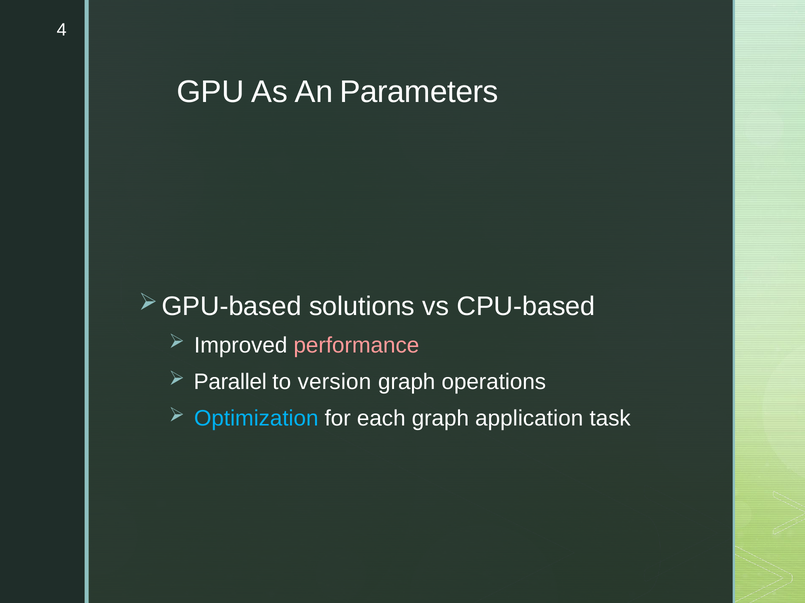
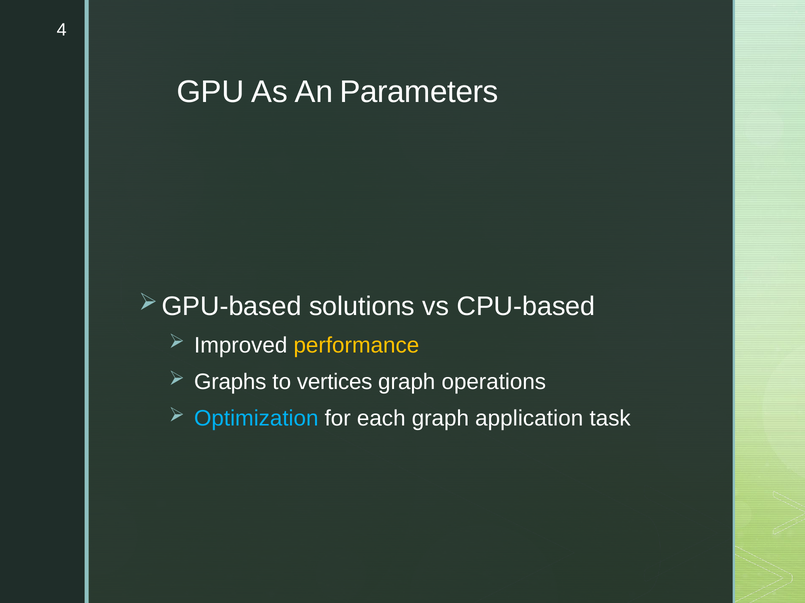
performance colour: pink -> yellow (356, 346)
Parallel: Parallel -> Graphs (230, 382)
version: version -> vertices (335, 382)
